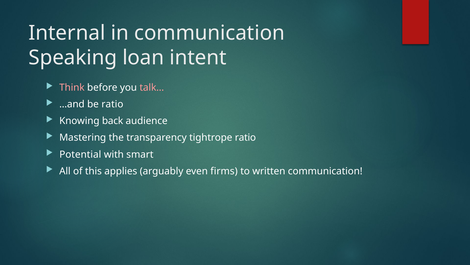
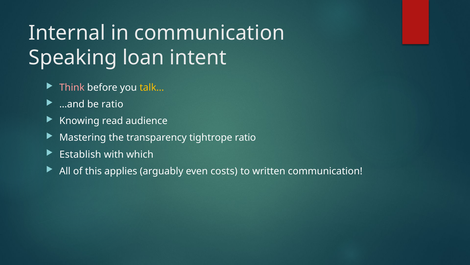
talk… colour: pink -> yellow (152, 87)
back: back -> read (113, 121)
Potential: Potential -> Establish (80, 154)
smart: smart -> which (140, 154)
firms: firms -> costs (224, 171)
